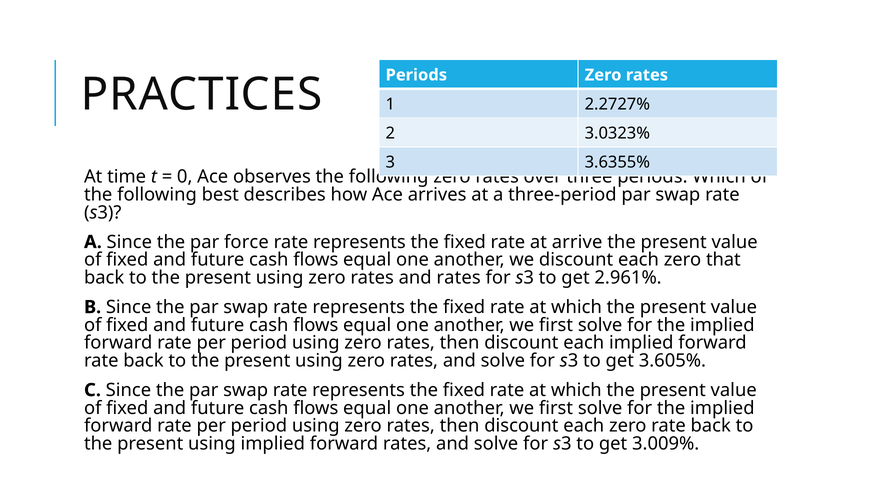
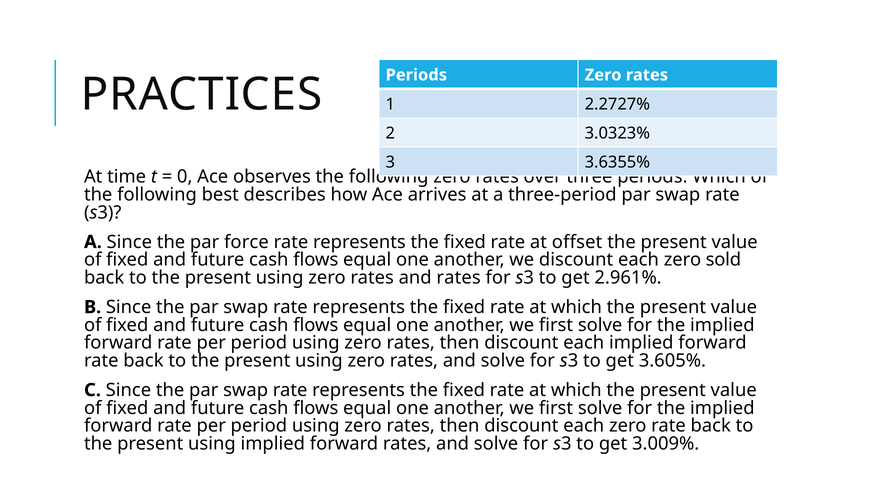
arrive: arrive -> offset (577, 242)
that: that -> sold (723, 260)
